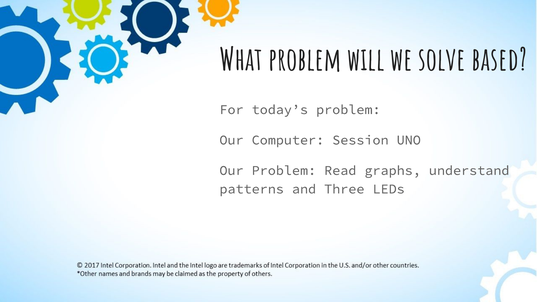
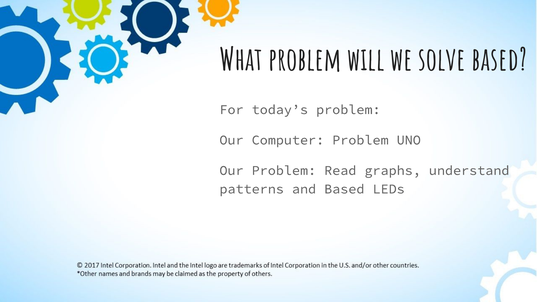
Computer Session: Session -> Problem (360, 140)
and Three: Three -> Based (344, 189)
